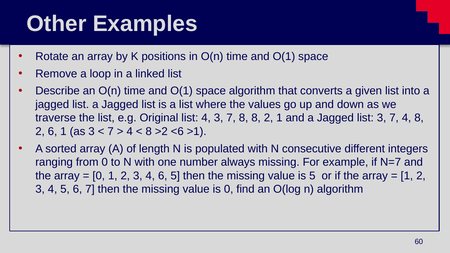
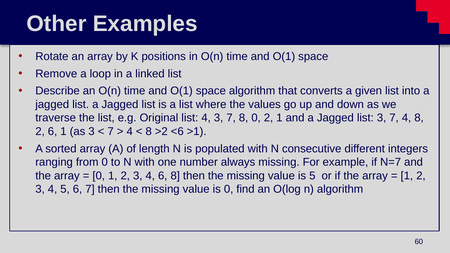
8 8: 8 -> 0 (256, 118)
6 5: 5 -> 8 (175, 176)
